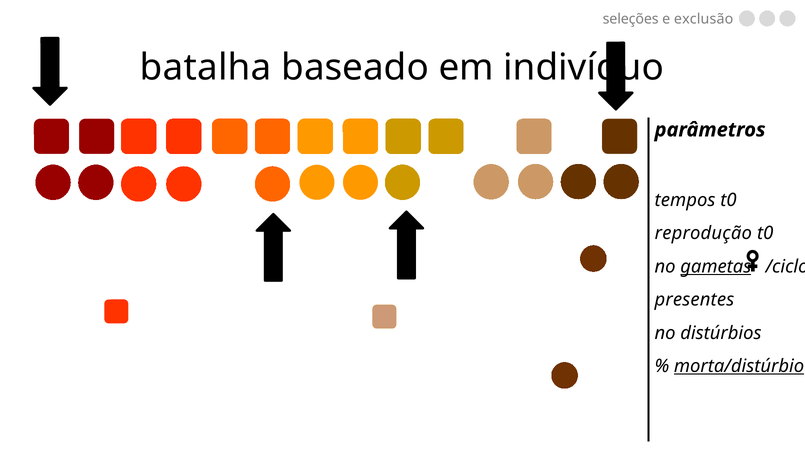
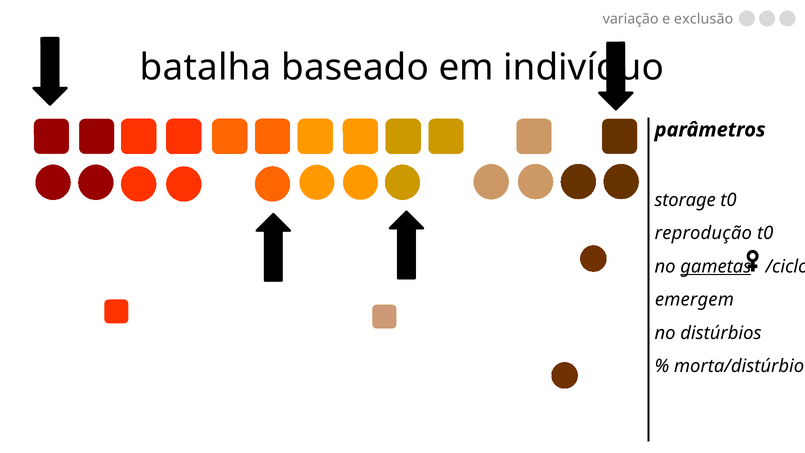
seleções: seleções -> variação (631, 19)
tempos: tempos -> storage (685, 200)
presentes: presentes -> emergem (694, 300)
morta/distúrbio underline: present -> none (739, 366)
